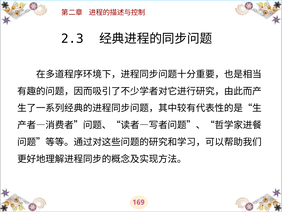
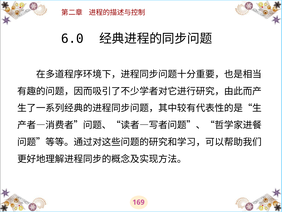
2.3: 2.3 -> 6.0 (72, 39)
